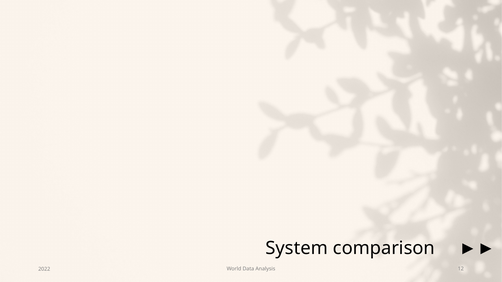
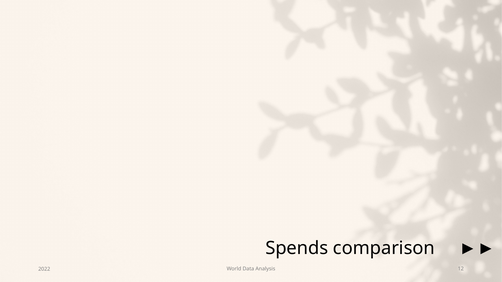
System: System -> Spends (297, 248)
